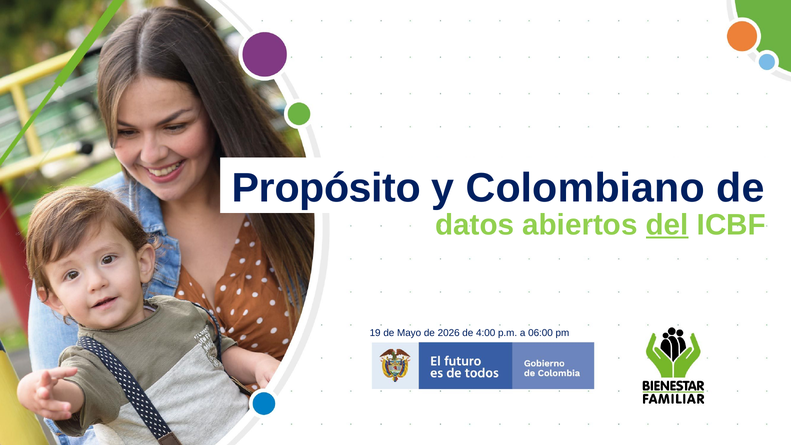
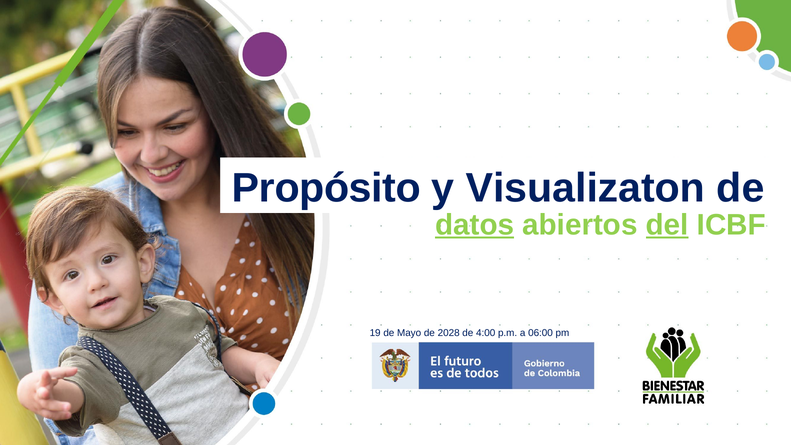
Colombiano: Colombiano -> Visualizaton (585, 188)
datos underline: none -> present (475, 225)
2026: 2026 -> 2028 (449, 333)
